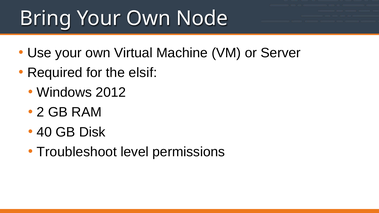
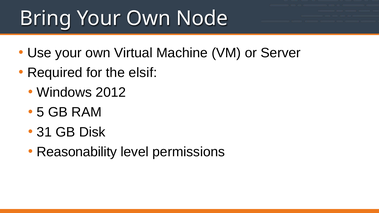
2: 2 -> 5 (41, 112)
40: 40 -> 31 (44, 132)
Troubleshoot: Troubleshoot -> Reasonability (77, 152)
